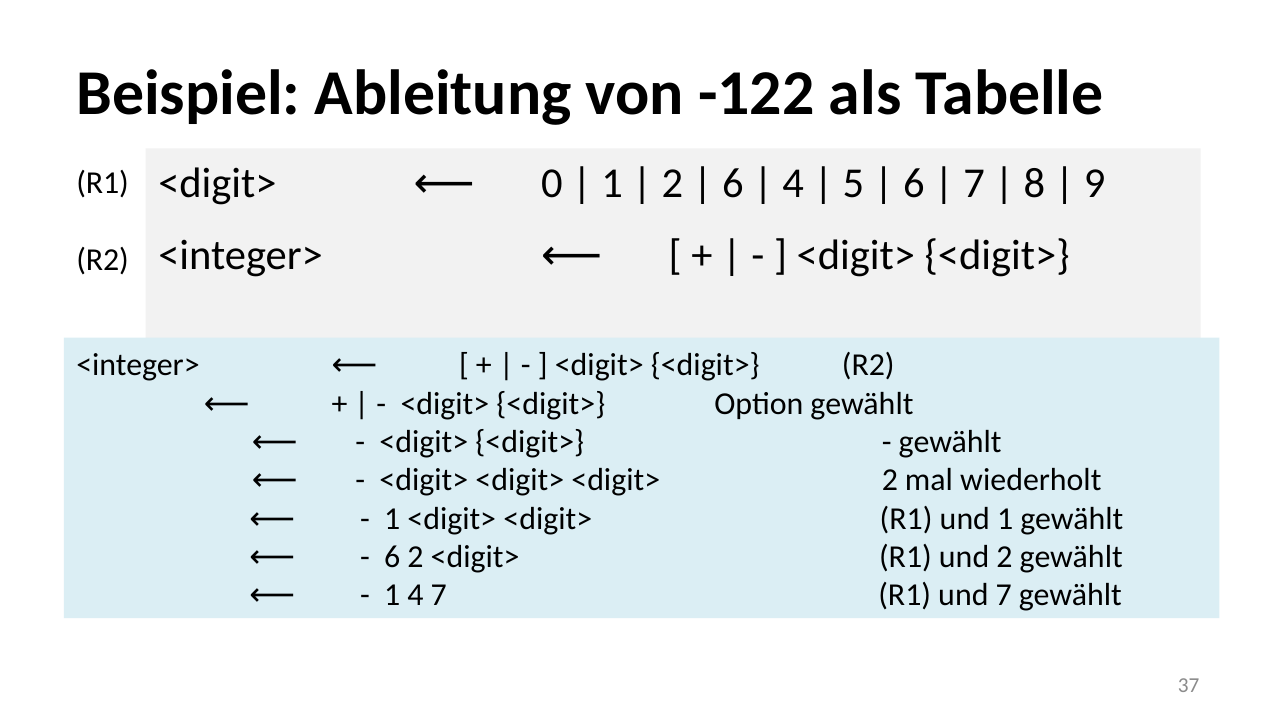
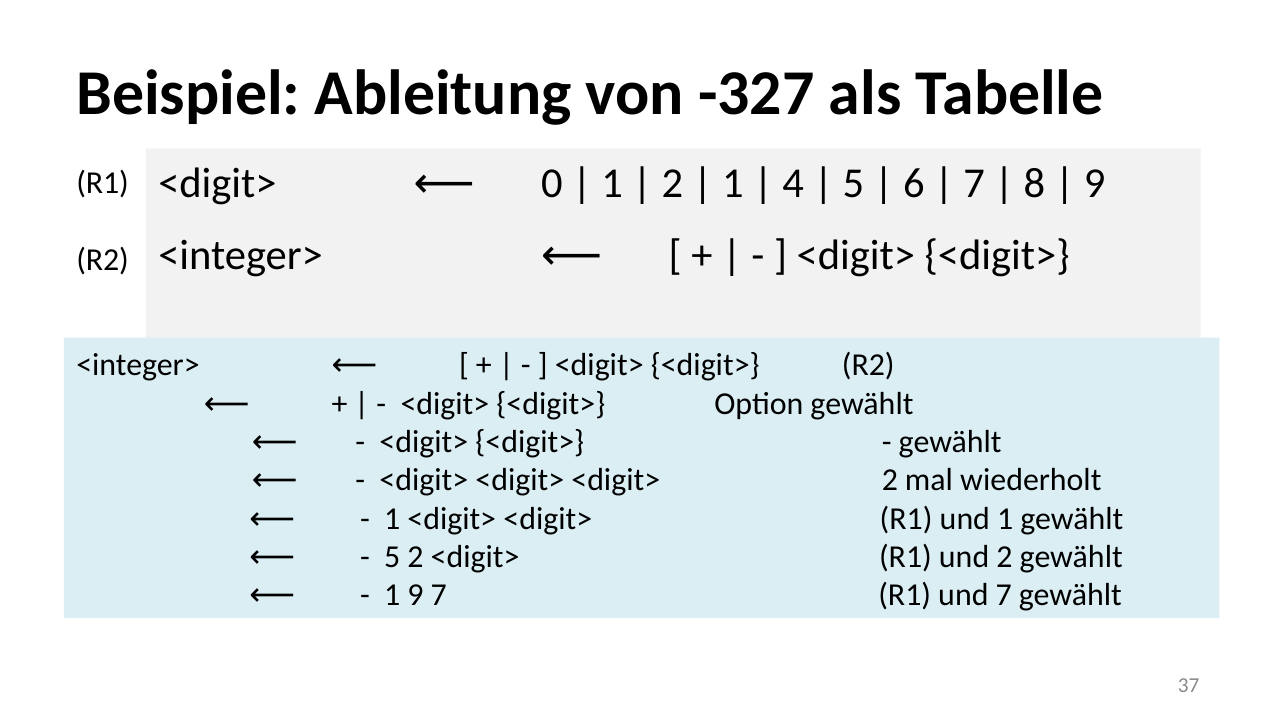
-122: -122 -> -327 (756, 93)
6: 6 -> 1 (733, 183)
6: 6 -> 5 (392, 557)
1 4: 4 -> 9 (415, 595)
